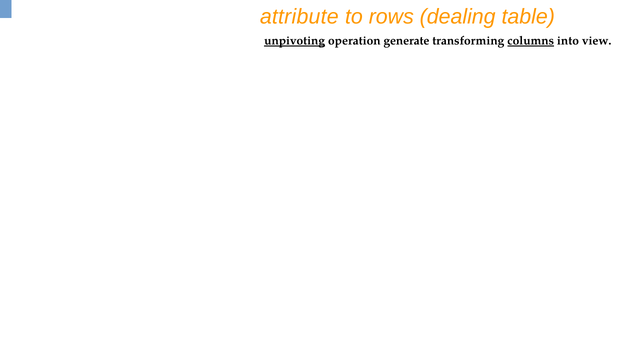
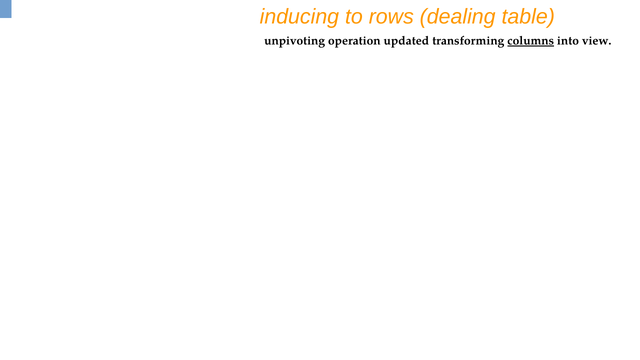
attribute: attribute -> inducing (299, 17)
unpivoting underline: present -> none (295, 41)
generate: generate -> updated (406, 41)
